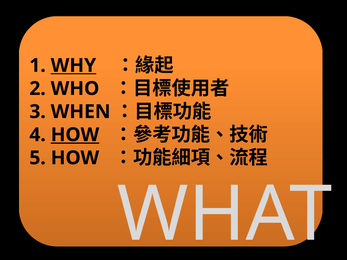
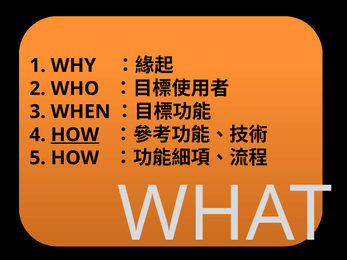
WHY underline: present -> none (73, 66)
